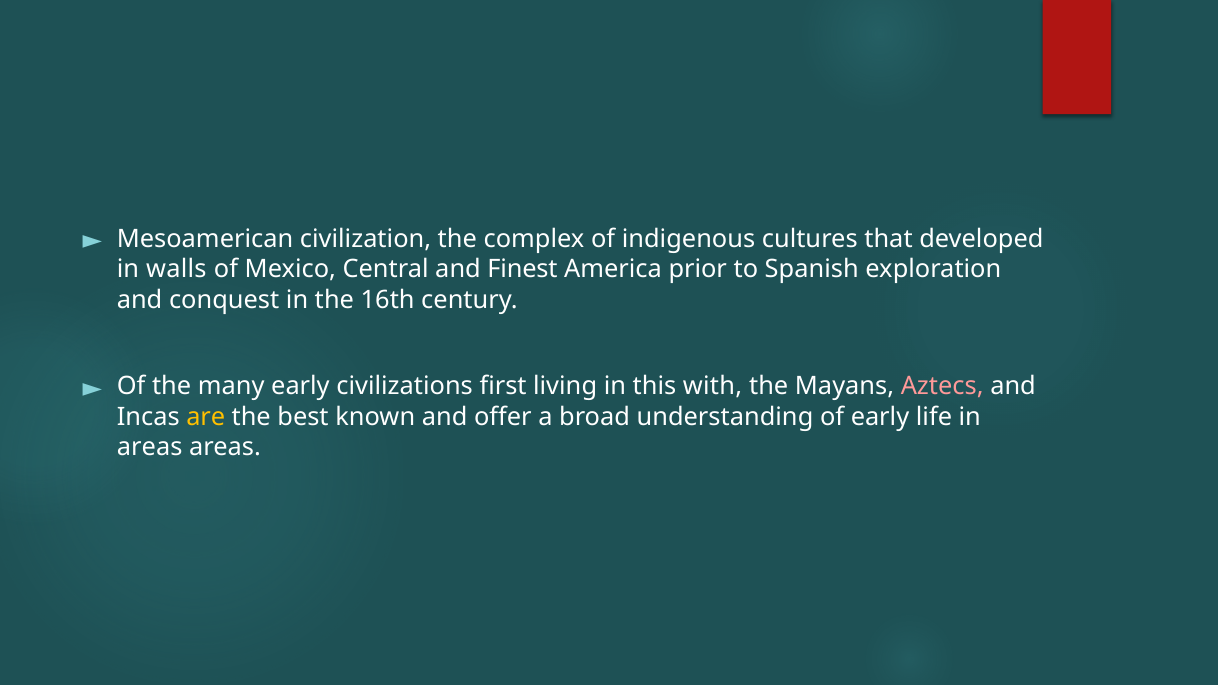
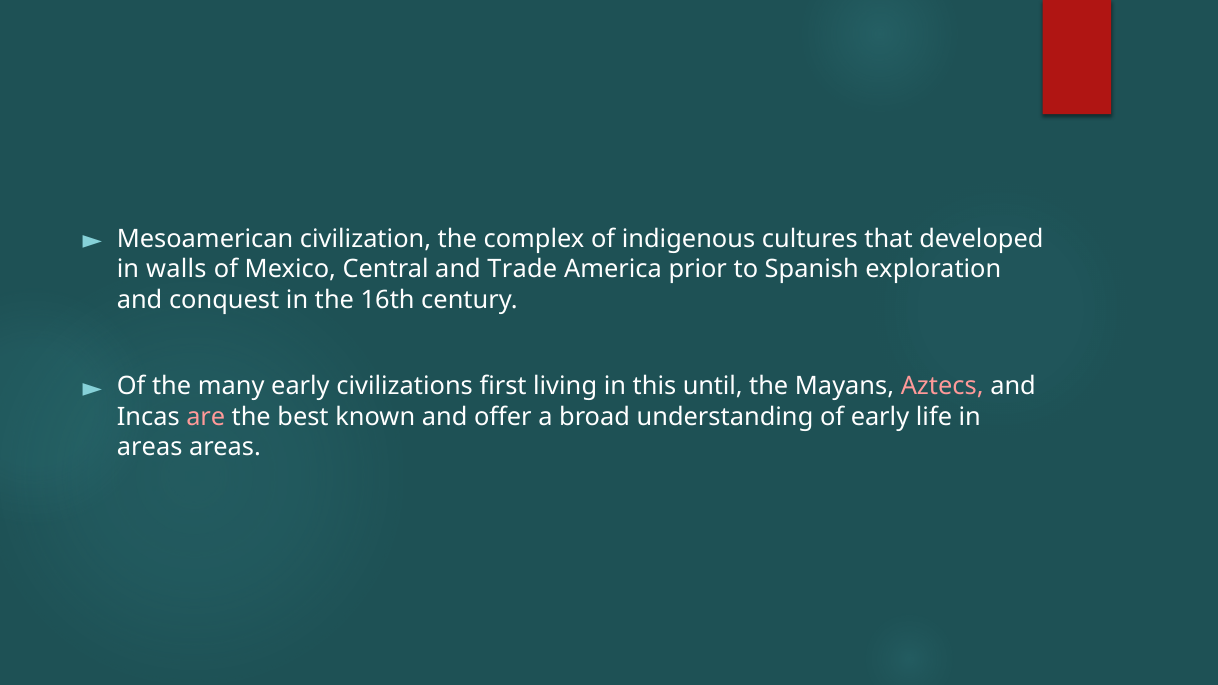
Finest: Finest -> Trade (522, 270)
with: with -> until (713, 386)
are colour: yellow -> pink (206, 417)
